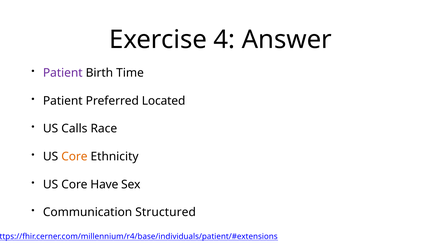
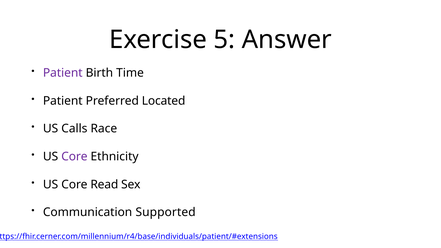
4: 4 -> 5 (224, 40)
Core colour: orange -> purple (74, 157)
Have: Have -> Read (104, 184)
Structured: Structured -> Supported (166, 212)
